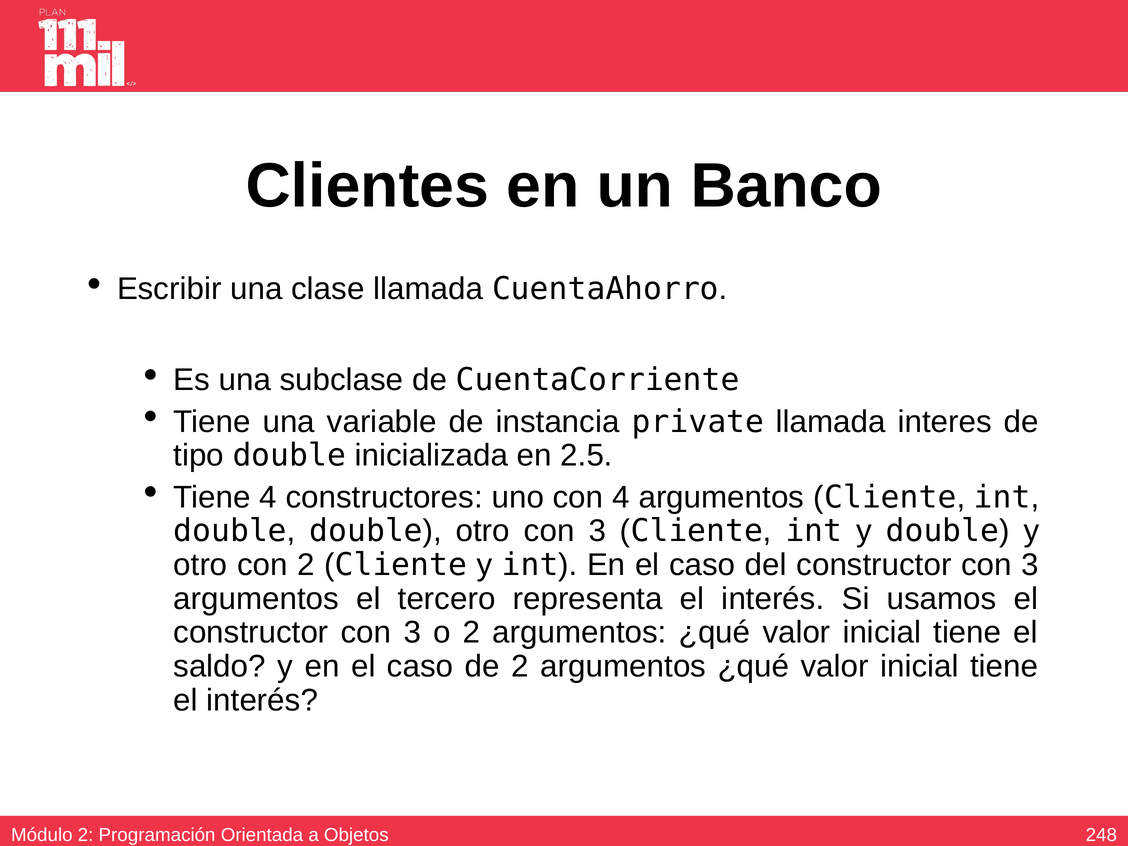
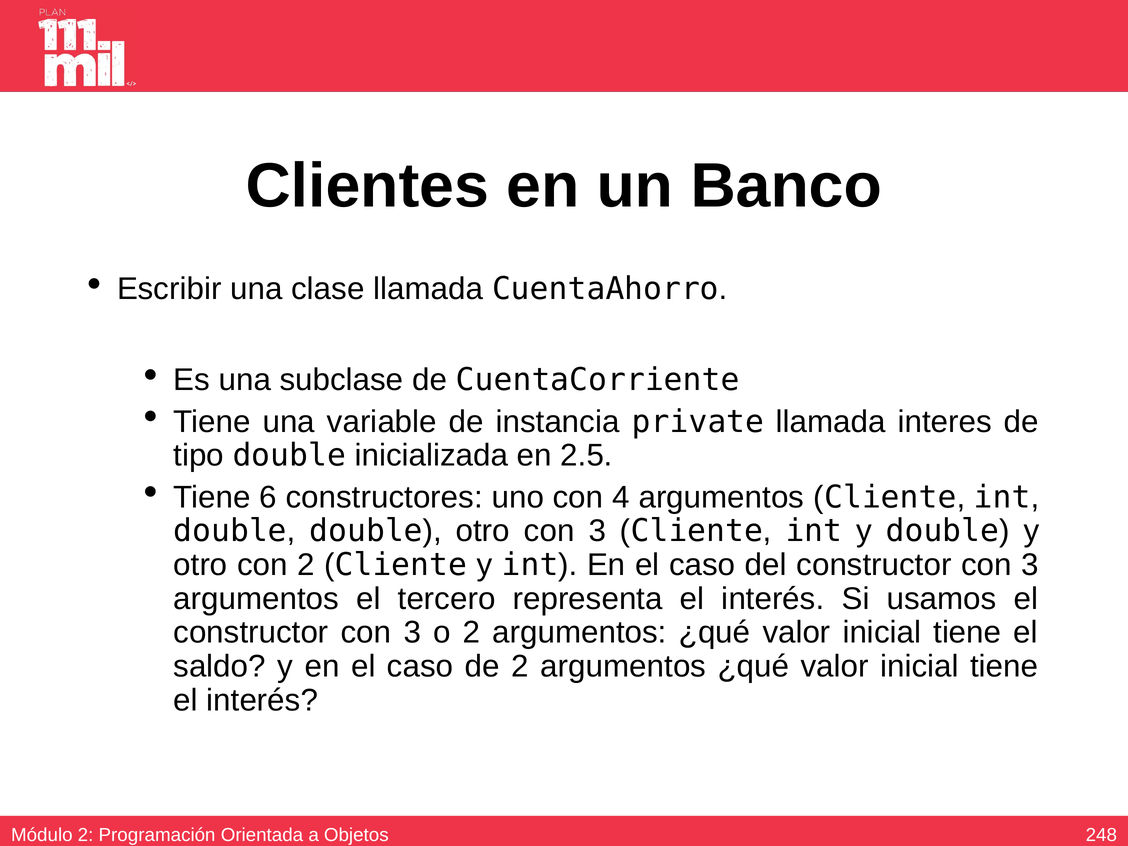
Tiene 4: 4 -> 6 (268, 497)
